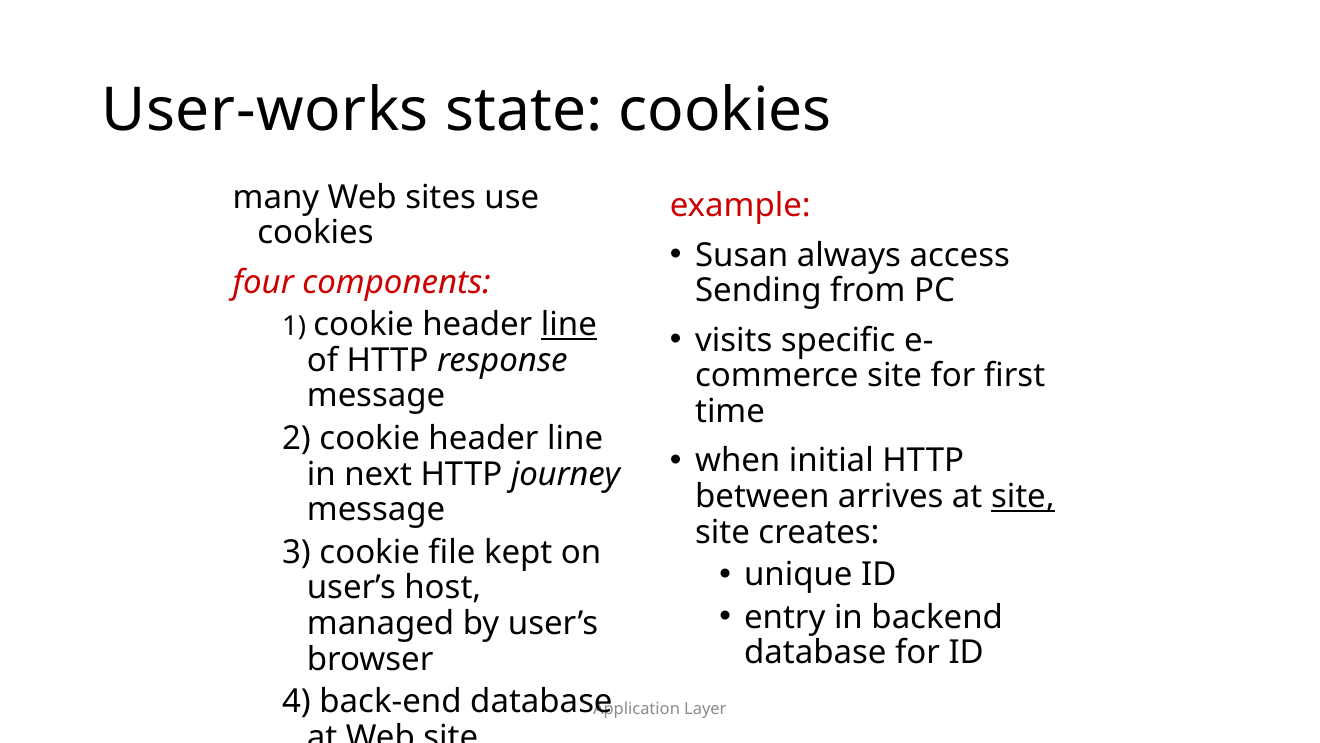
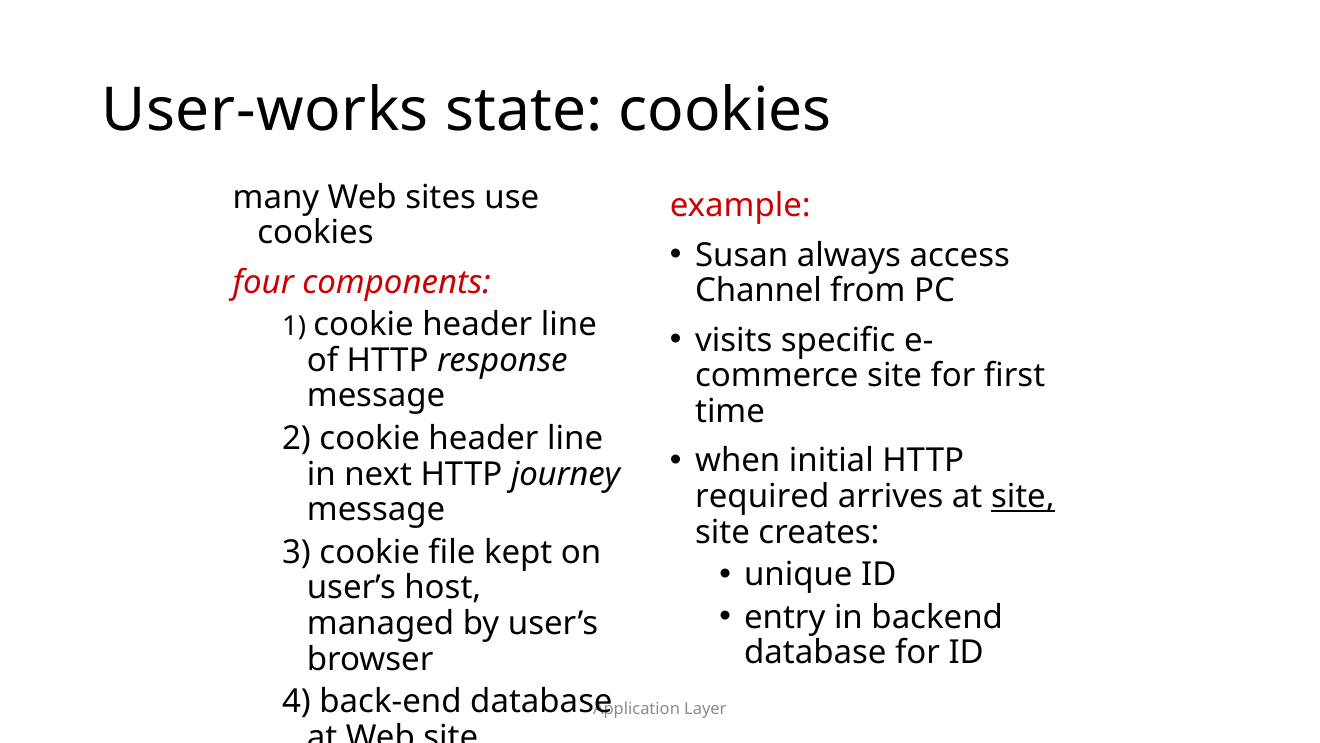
Sending: Sending -> Channel (758, 291)
line underline: present -> none (569, 325)
between: between -> required (762, 496)
